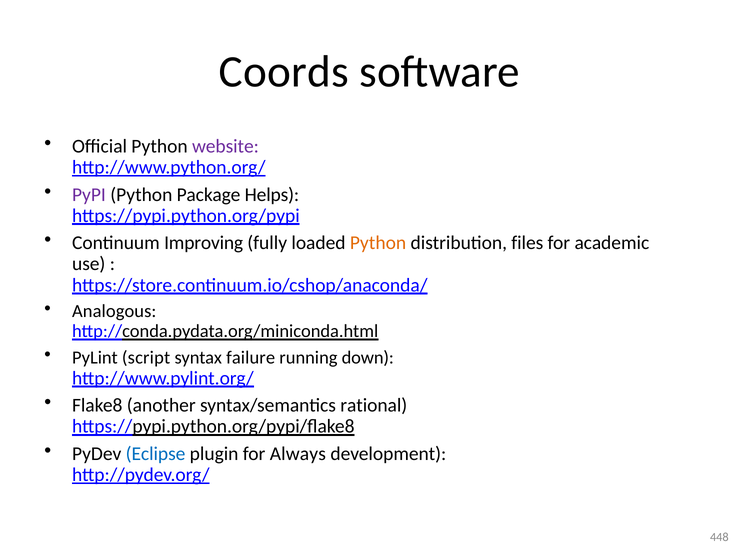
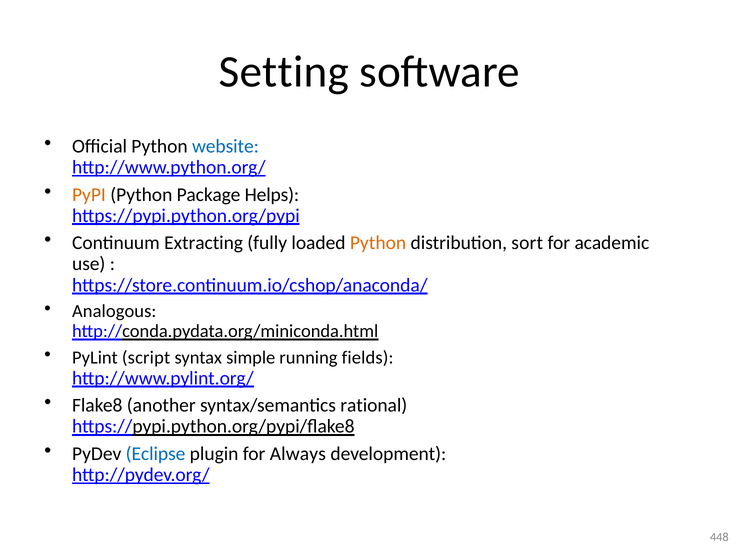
Coords: Coords -> Setting (284, 72)
website colour: purple -> blue (225, 146)
PyPI colour: purple -> orange (89, 194)
Improving: Improving -> Extracting (204, 243)
files: files -> sort (527, 243)
failure: failure -> simple (251, 357)
down: down -> fields (368, 357)
